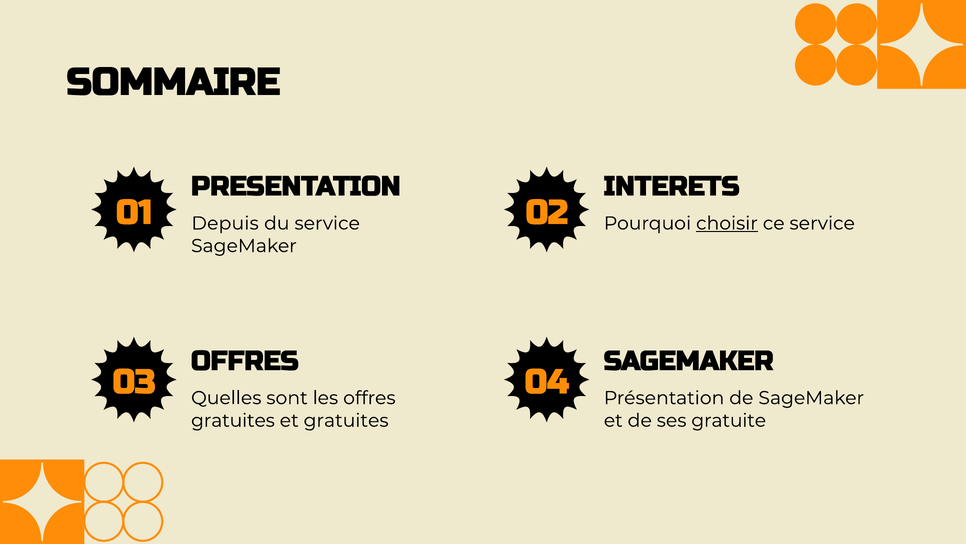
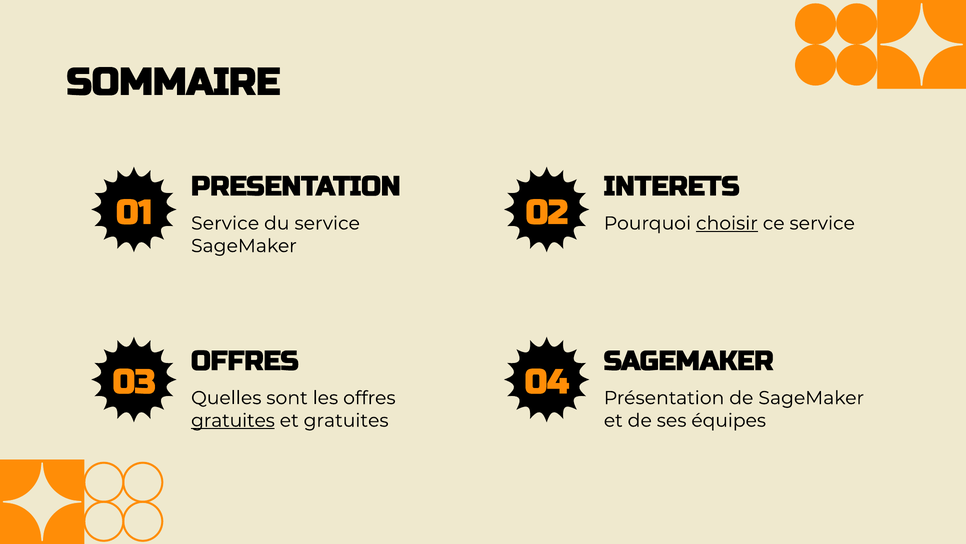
Depuis: Depuis -> Service (225, 223)
gratuites underline: none -> present (233, 420)
gratuite: gratuite -> équipes (729, 420)
